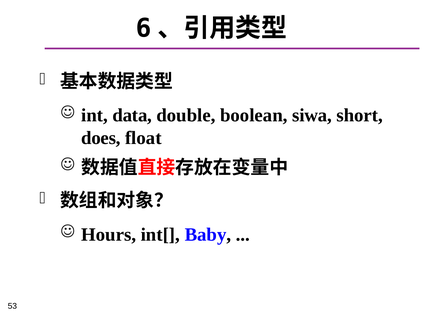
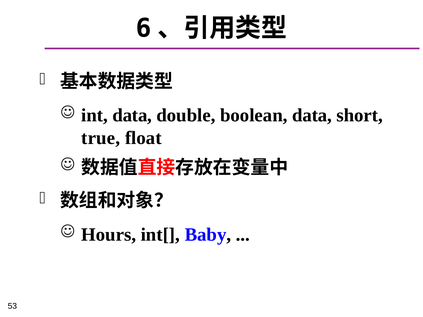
boolean siwa: siwa -> data (312, 116)
does: does -> true (101, 138)
